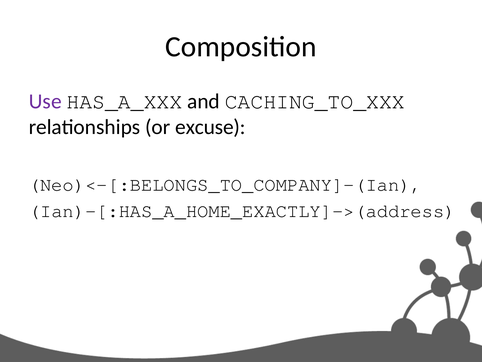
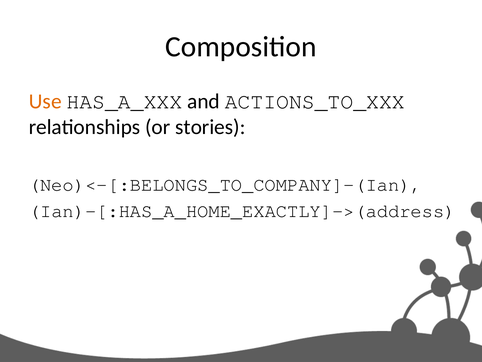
Use colour: purple -> orange (45, 101)
CACHING_TO_XXX: CACHING_TO_XXX -> ACTIONS_TO_XXX (315, 101)
excuse: excuse -> stories (210, 127)
